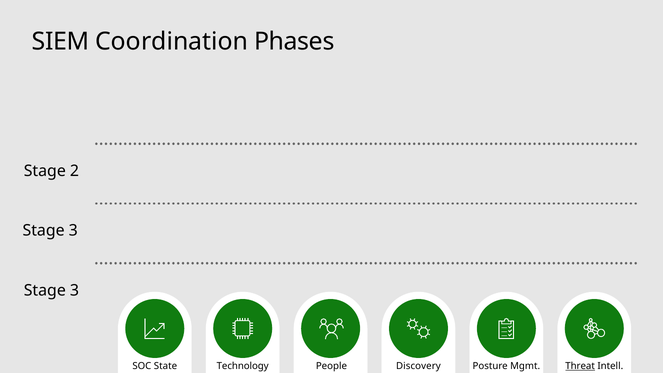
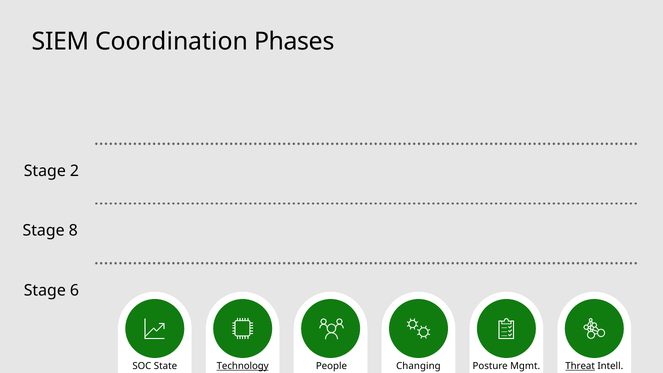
3: 3 -> 8 (73, 231)
3: 3 -> 6 (75, 290)
Technology underline: none -> present (243, 366)
Discovery: Discovery -> Changing (418, 366)
